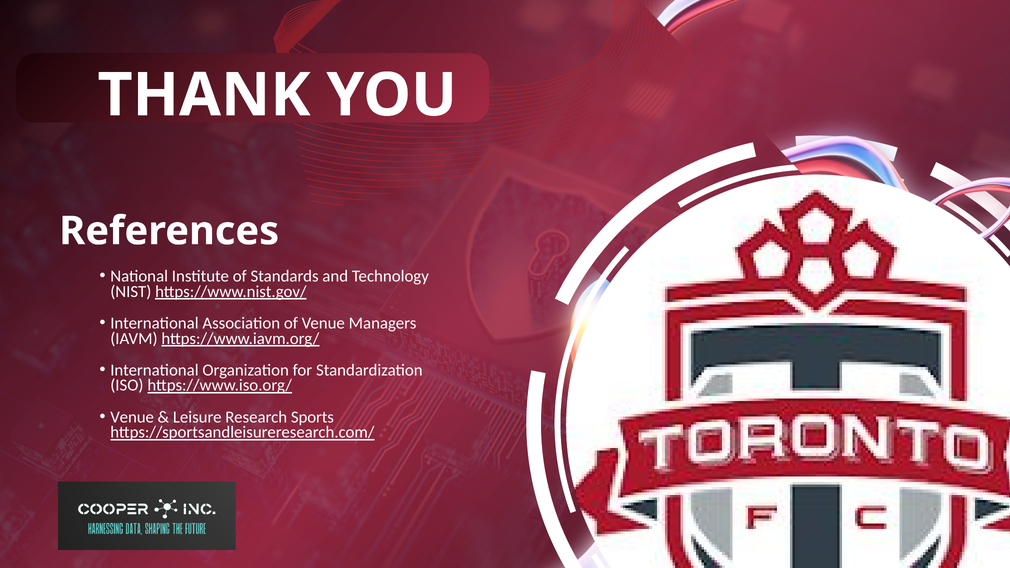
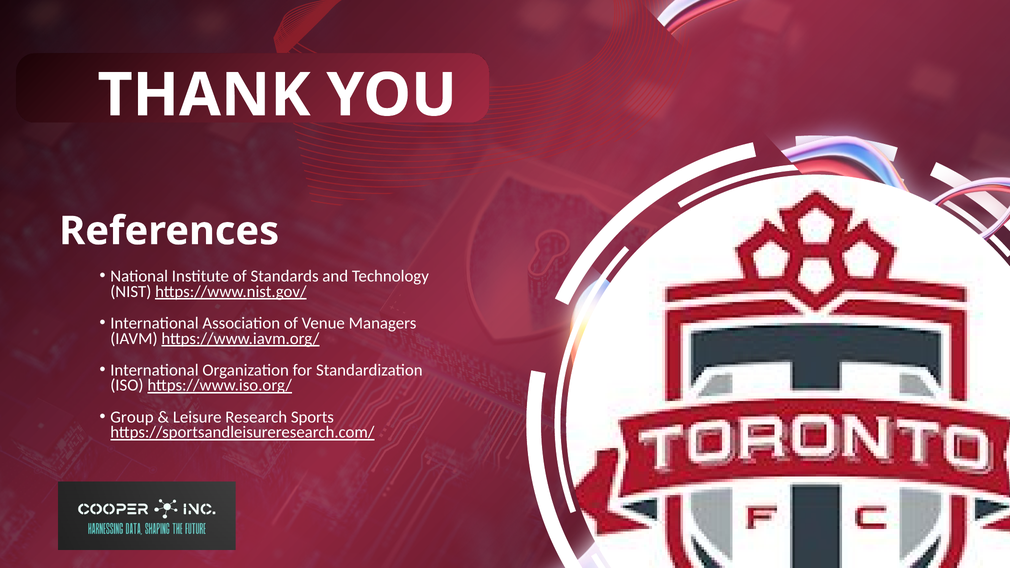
Venue: Venue -> Group (132, 417)
